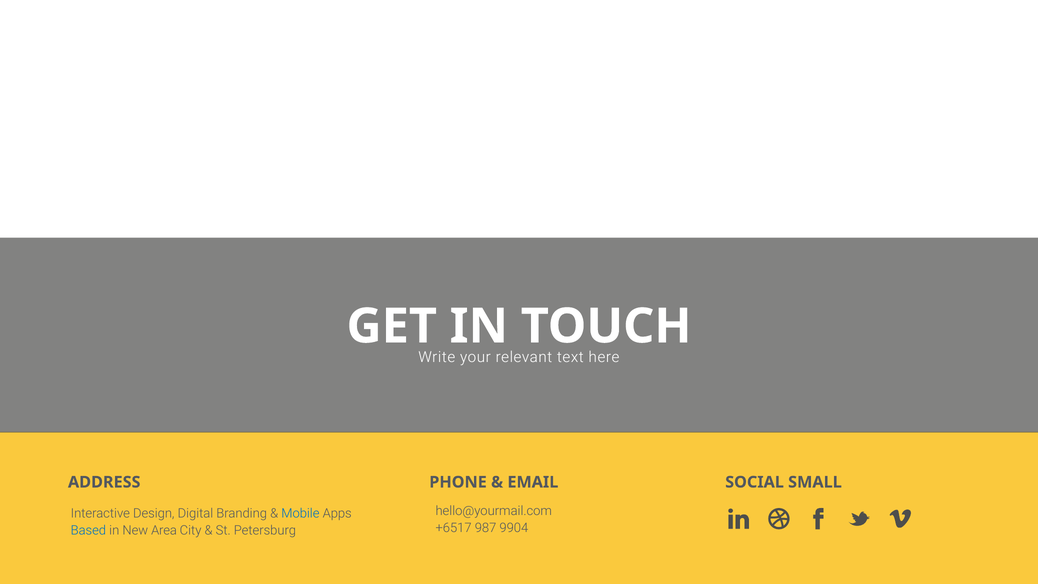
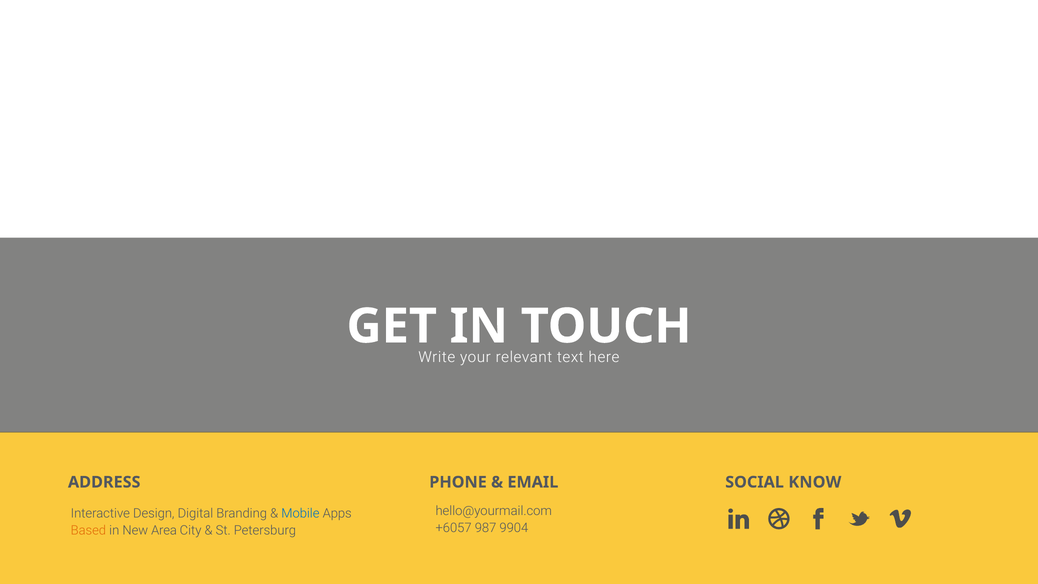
SMALL: SMALL -> KNOW (815, 482)
+6517: +6517 -> +6057 (454, 528)
Based colour: blue -> orange (88, 531)
